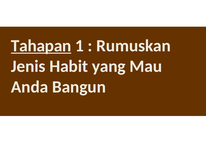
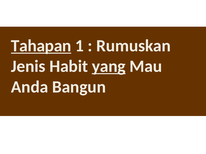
yang underline: none -> present (109, 67)
